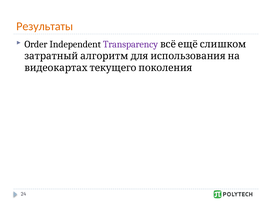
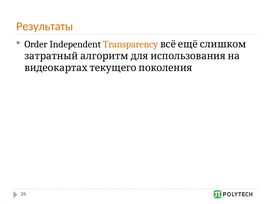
Transparency colour: purple -> orange (130, 44)
